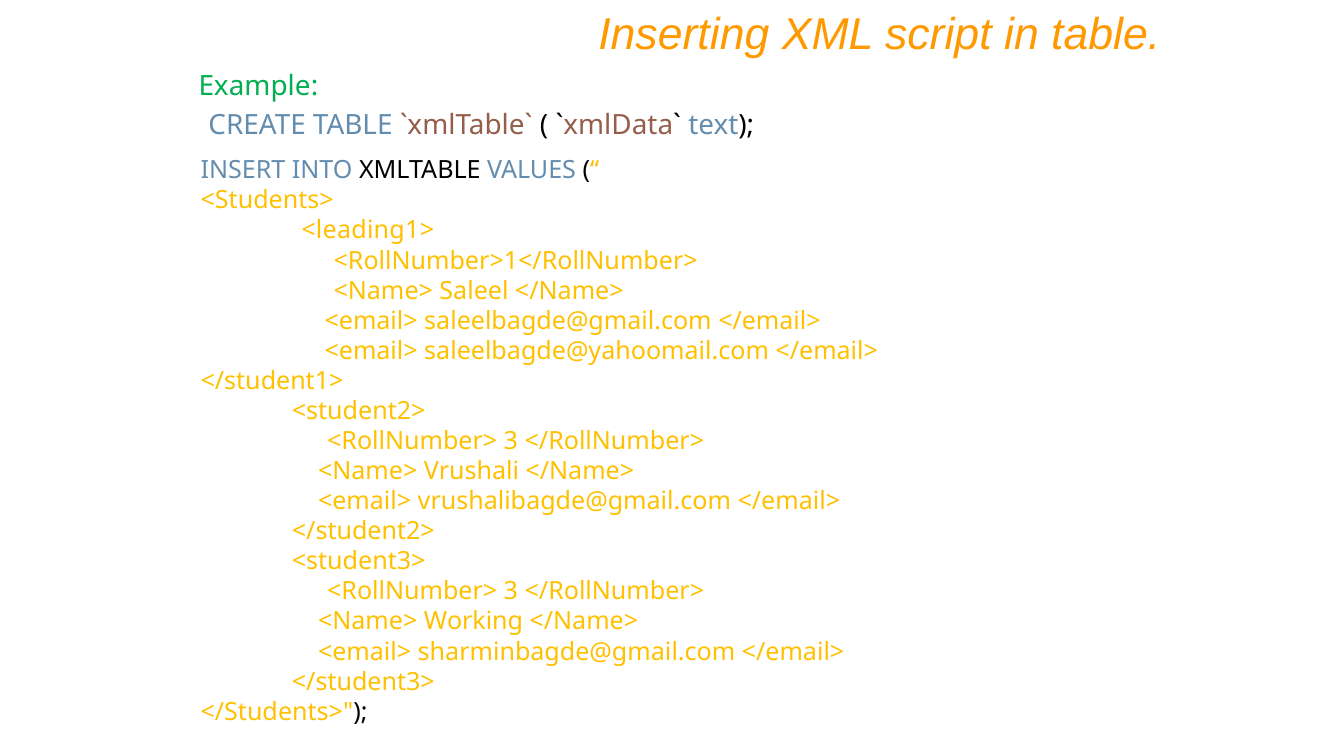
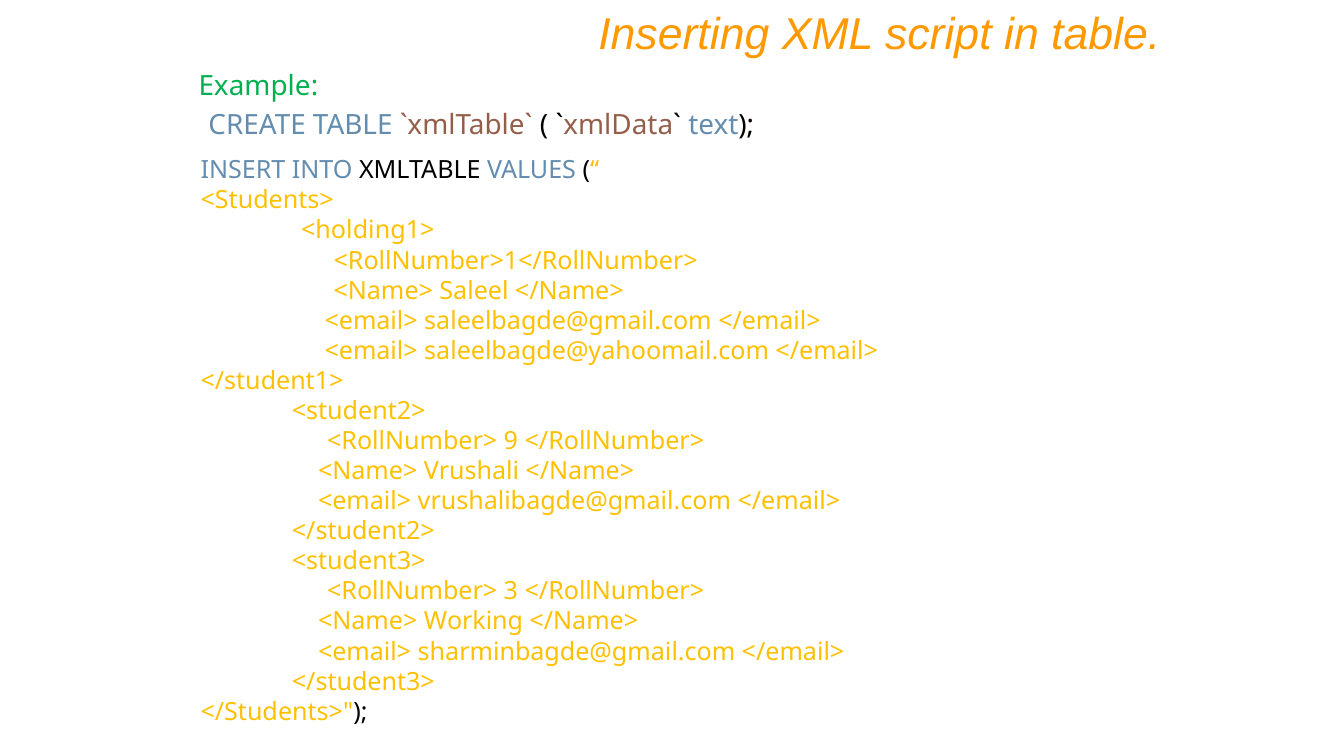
<leading1>: <leading1> -> <holding1> (368, 231)
3: 3 -> 9 (511, 442)
